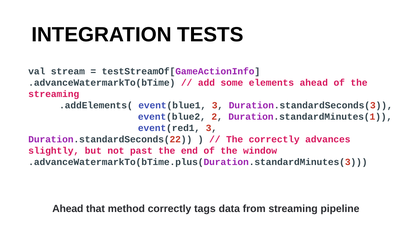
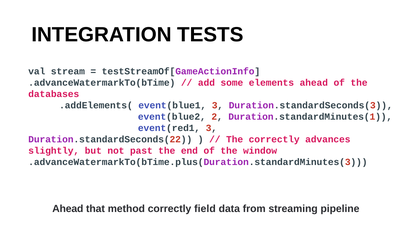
streaming: streaming -> databases (54, 94)
tags: tags -> field (205, 208)
